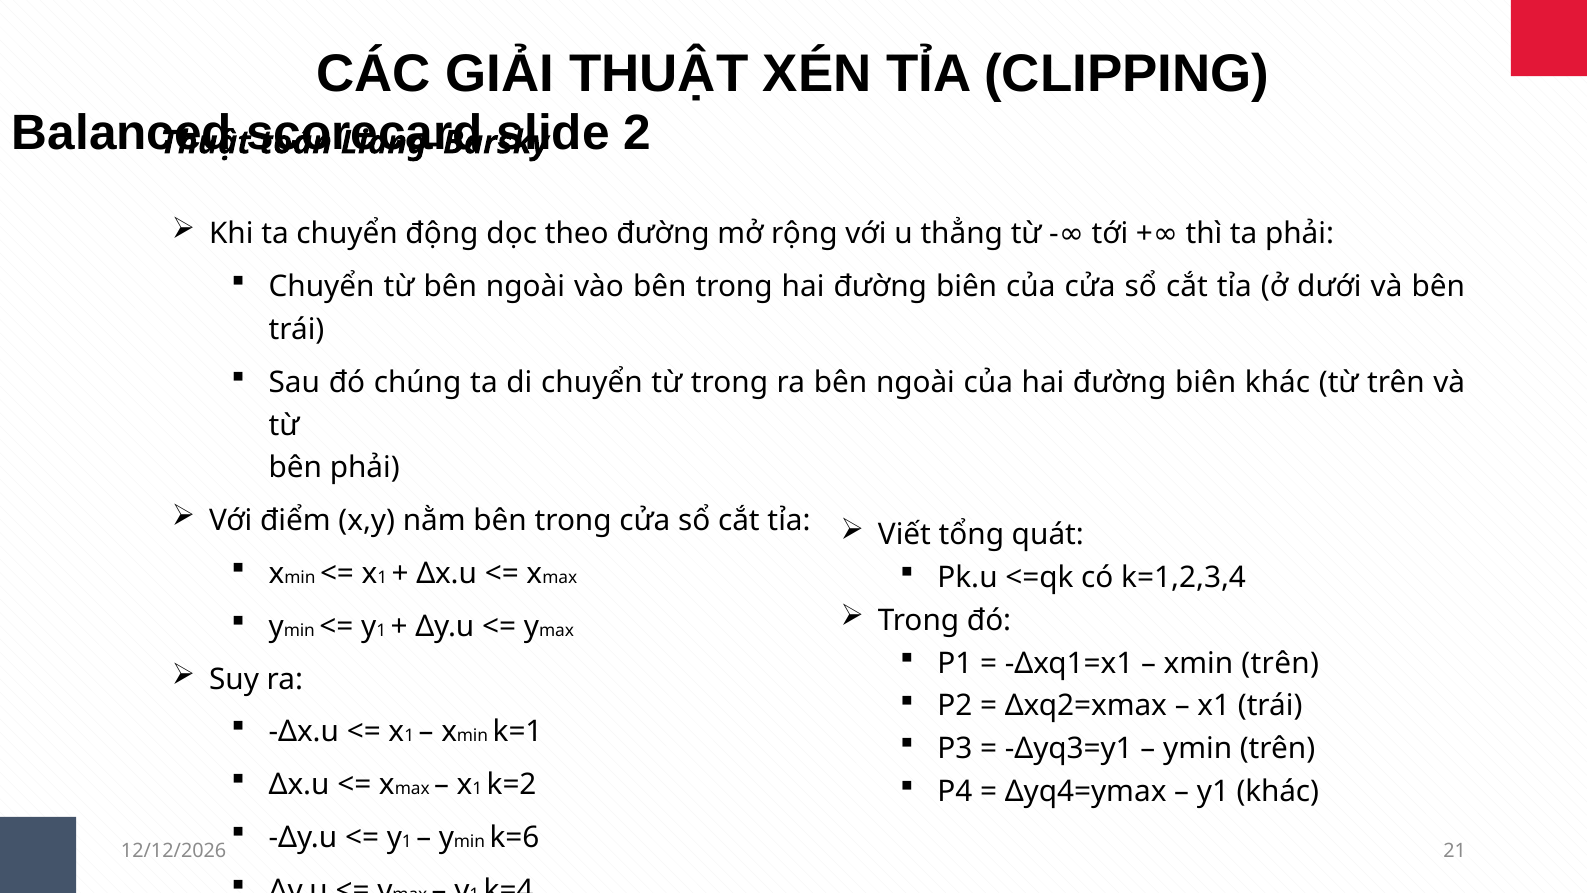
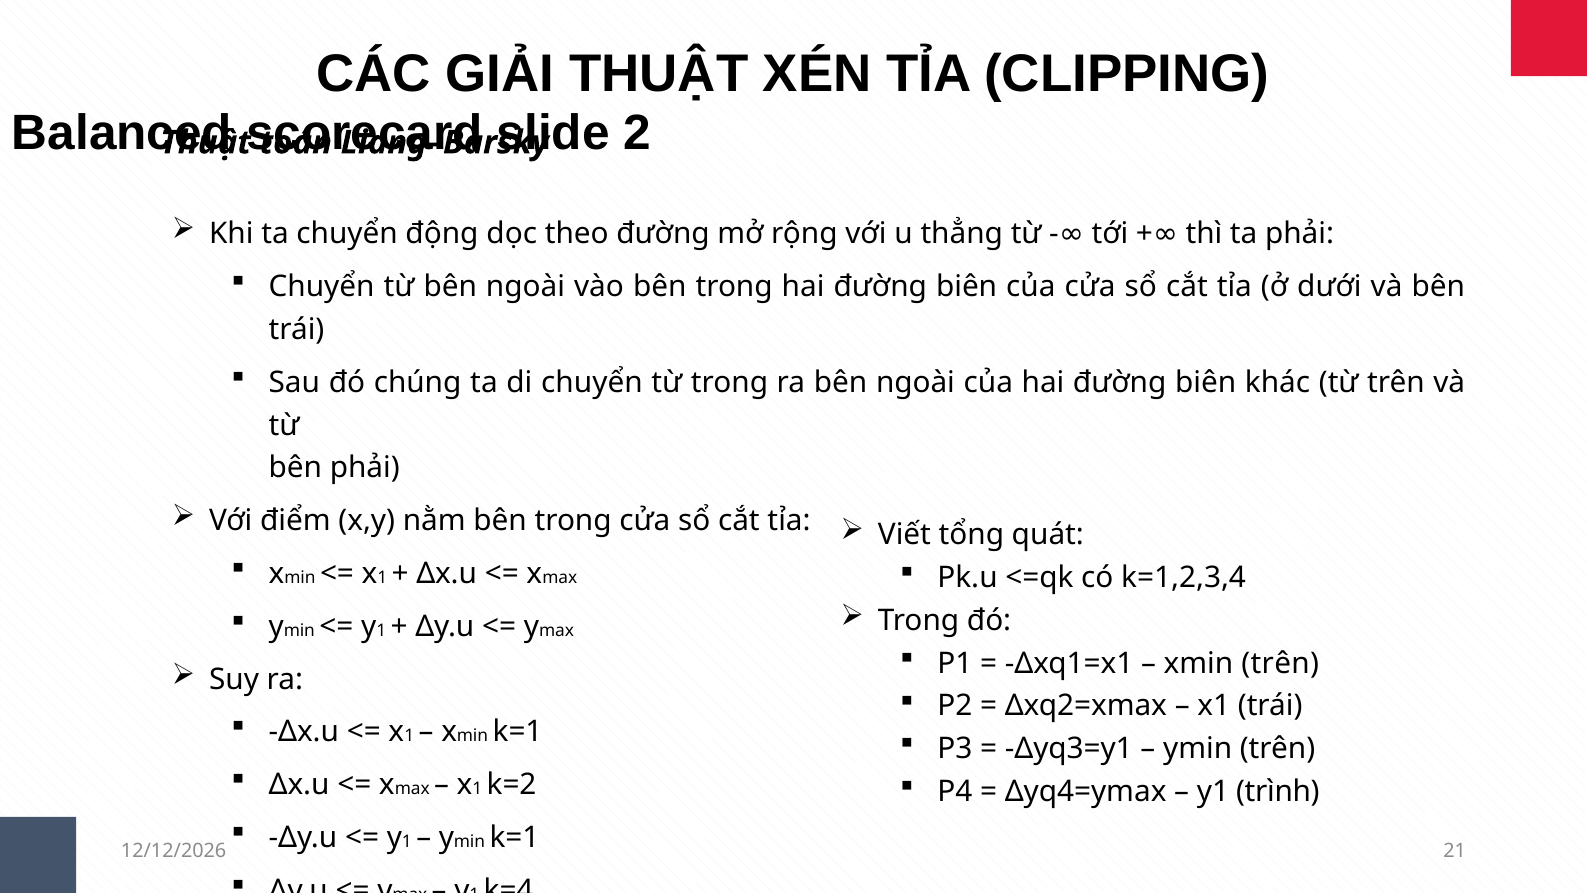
y1 khác: khác -> trình (1278, 792)
k=6: k=6 -> k=1 (515, 837)
